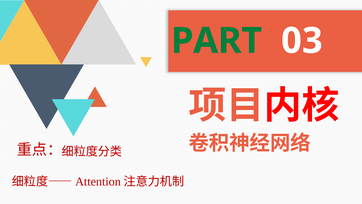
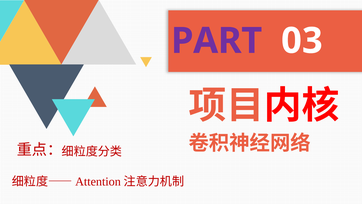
PART colour: green -> purple (217, 41)
